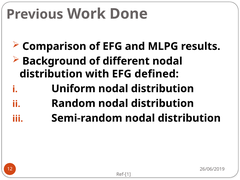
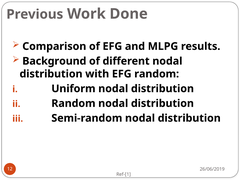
EFG defined: defined -> random (157, 74)
